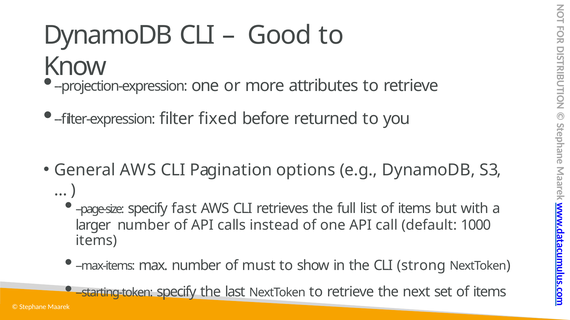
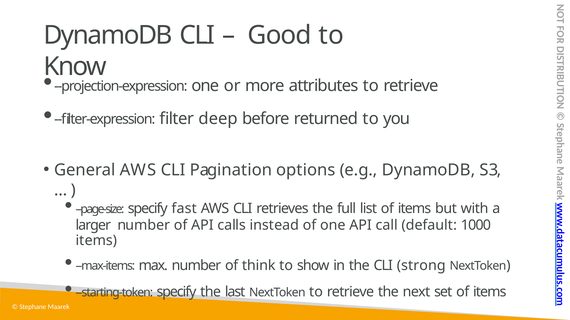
fixed: fixed -> deep (218, 119)
must: must -> think (259, 266)
